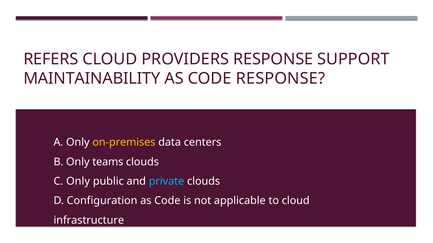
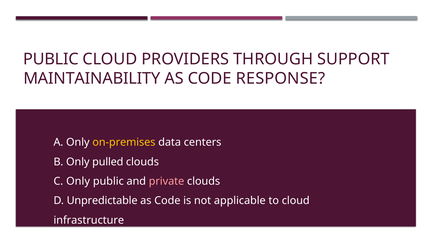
REFERS: REFERS -> PUBLIC (51, 59)
PROVIDERS RESPONSE: RESPONSE -> THROUGH (273, 59)
teams: teams -> pulled (108, 162)
private colour: light blue -> pink (167, 182)
Configuration: Configuration -> Unpredictable (102, 201)
